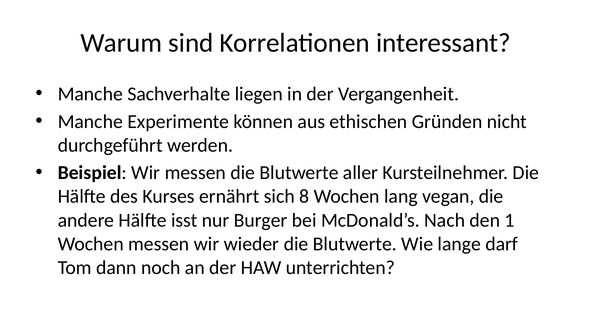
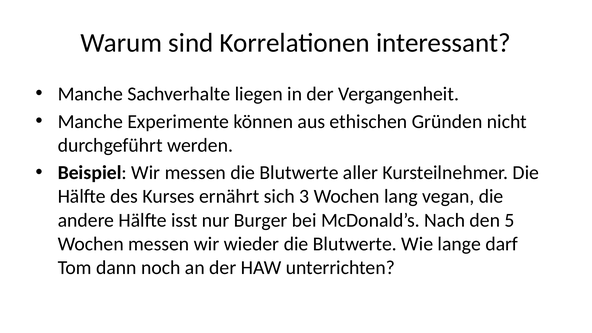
8: 8 -> 3 (304, 196)
1: 1 -> 5 (510, 220)
